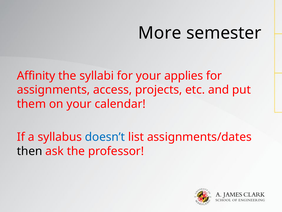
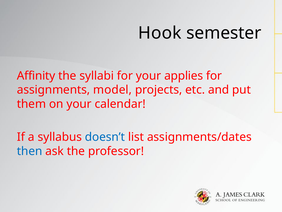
More: More -> Hook (160, 33)
access: access -> model (113, 90)
then colour: black -> blue (30, 151)
